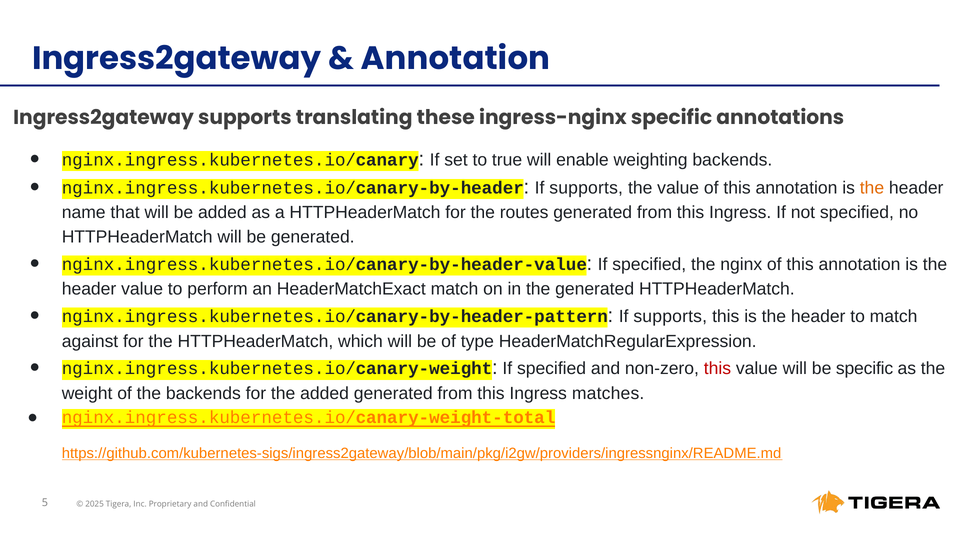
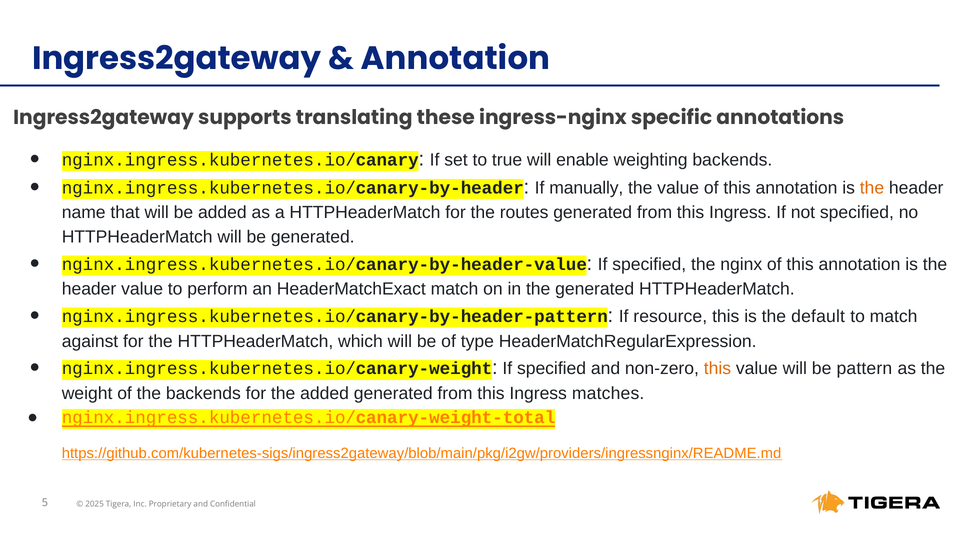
supports: supports -> manually (586, 188)
supports: supports -> resource (670, 316)
this is the header: header -> default (818, 316)
this colour: red -> orange (717, 369)
be specific: specific -> pattern (864, 369)
